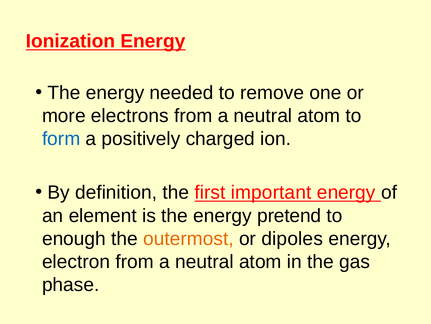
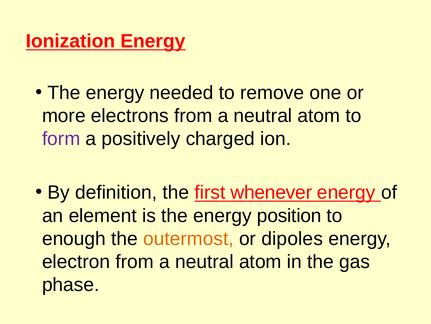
form colour: blue -> purple (61, 139)
important: important -> whenever (271, 192)
pretend: pretend -> position (289, 215)
